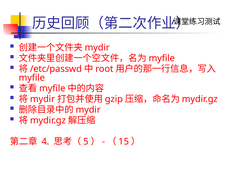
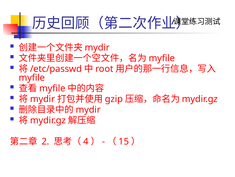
4: 4 -> 2 (45, 141)
5: 5 -> 4 (86, 141)
